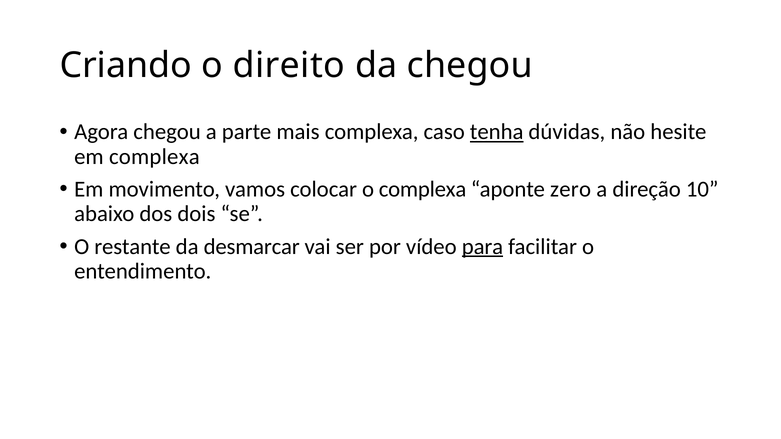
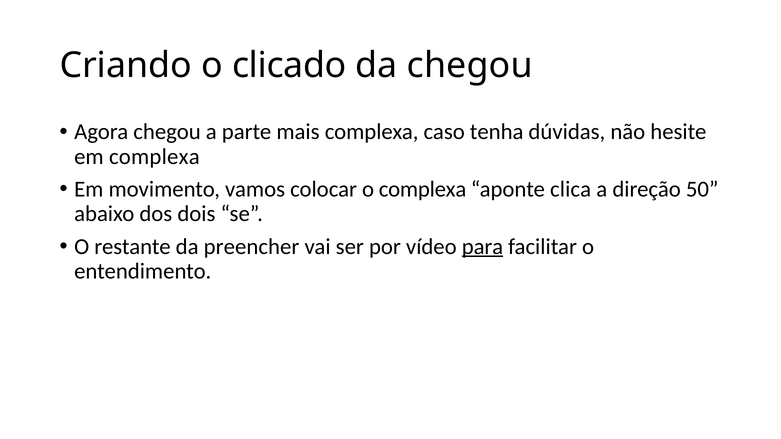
direito: direito -> clicado (289, 66)
tenha underline: present -> none (497, 132)
zero: zero -> clica (571, 189)
10: 10 -> 50 (702, 189)
desmarcar: desmarcar -> preencher (252, 247)
